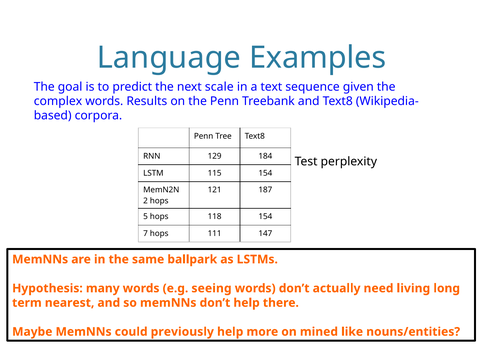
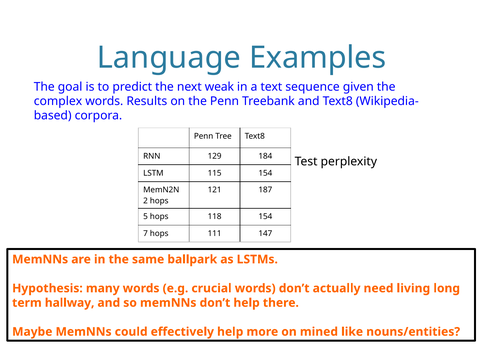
scale: scale -> weak (219, 87)
seeing: seeing -> crucial (212, 289)
nearest: nearest -> hallway (70, 303)
previously: previously -> effectively (182, 332)
